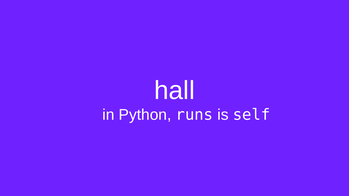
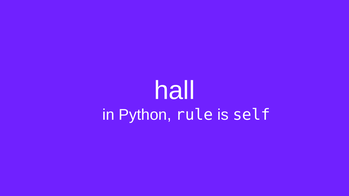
runs: runs -> rule (194, 115)
